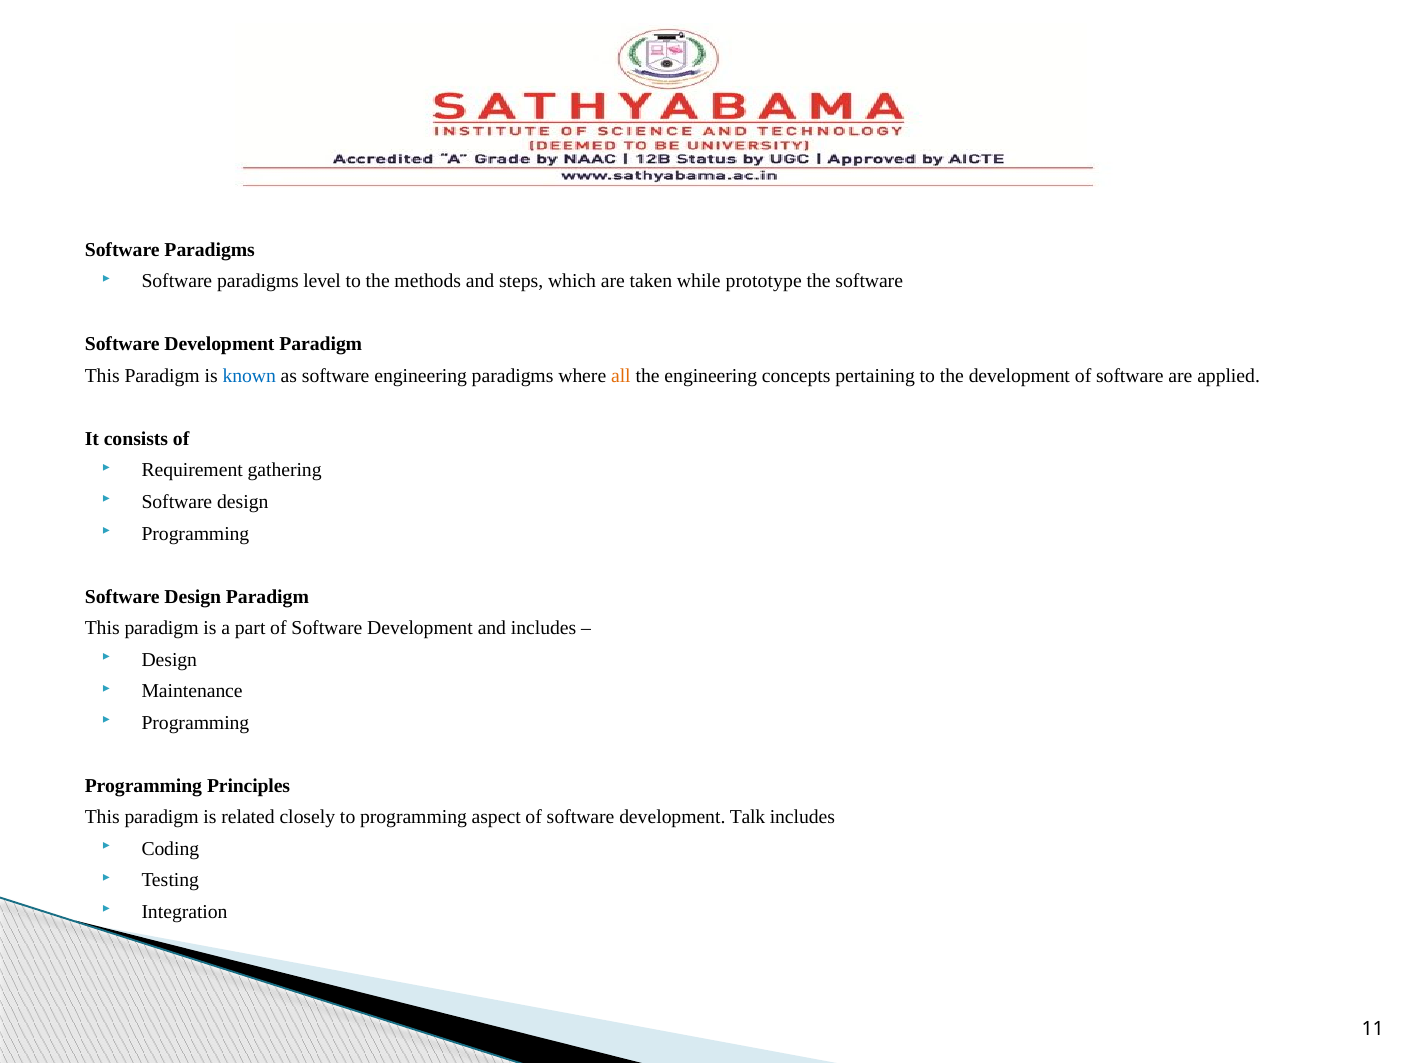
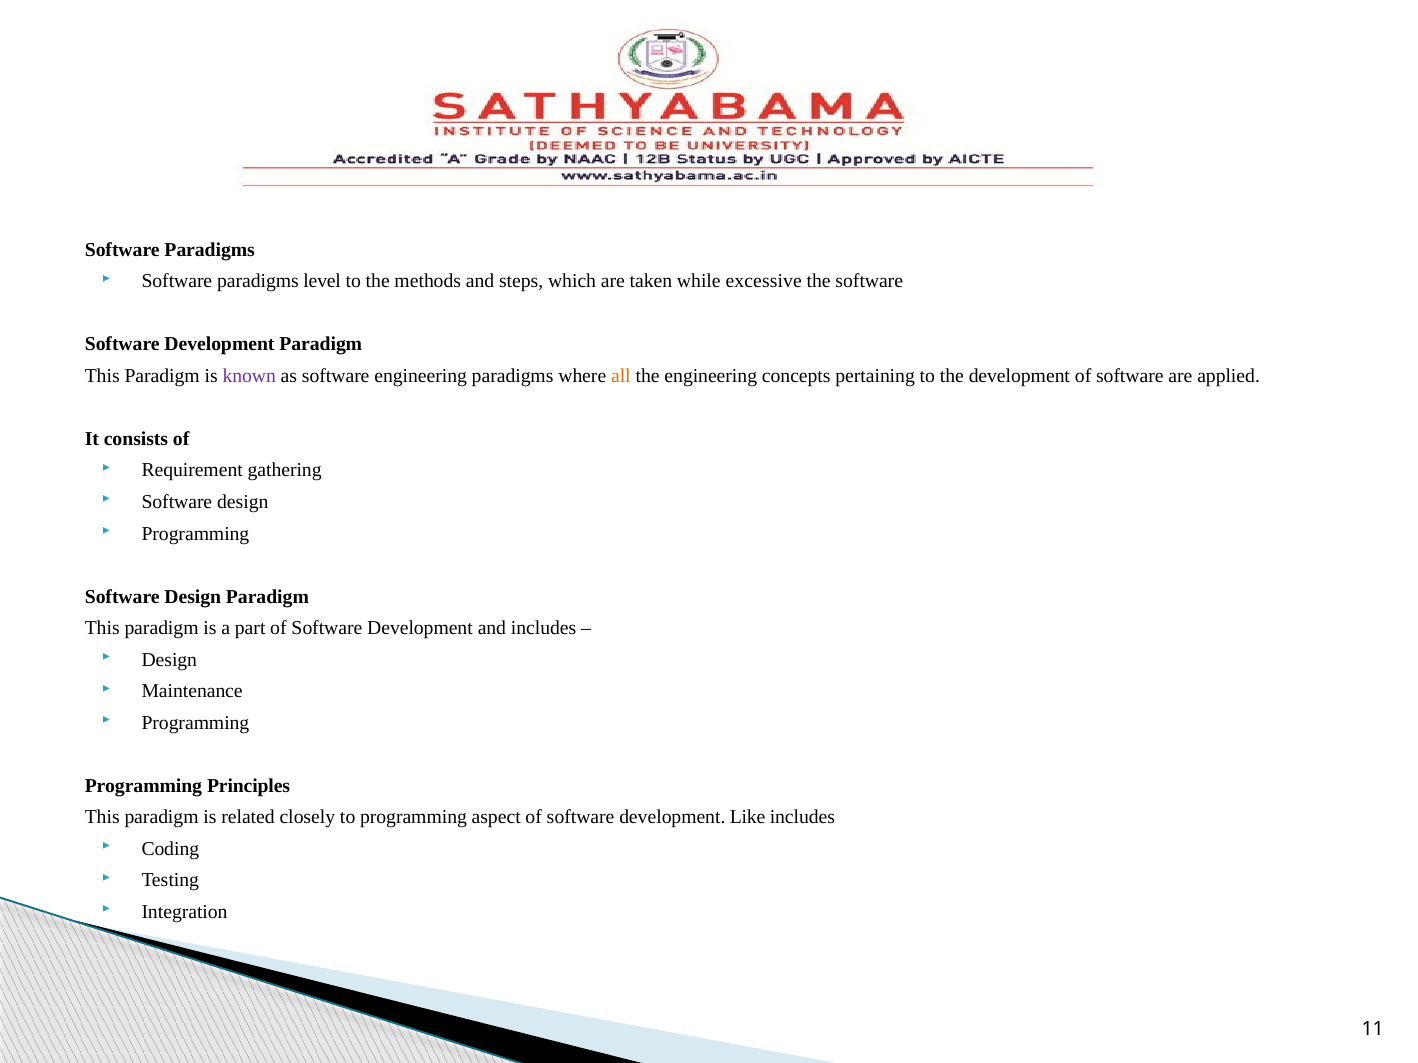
prototype: prototype -> excessive (764, 281)
known colour: blue -> purple (249, 376)
Talk: Talk -> Like (748, 818)
